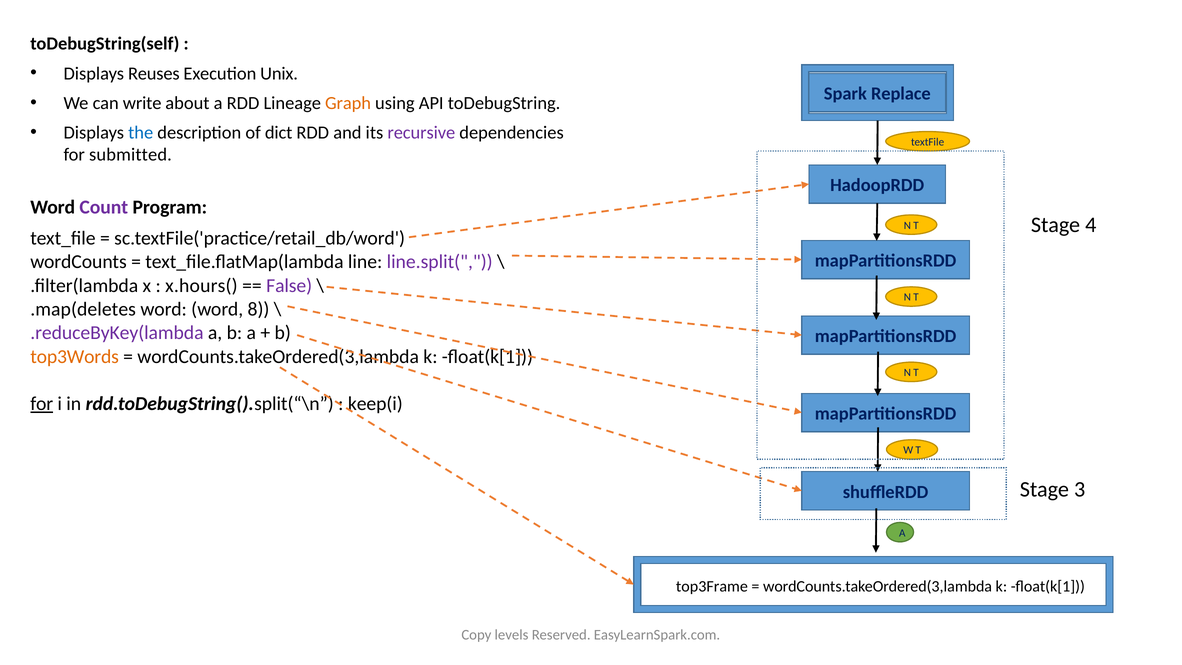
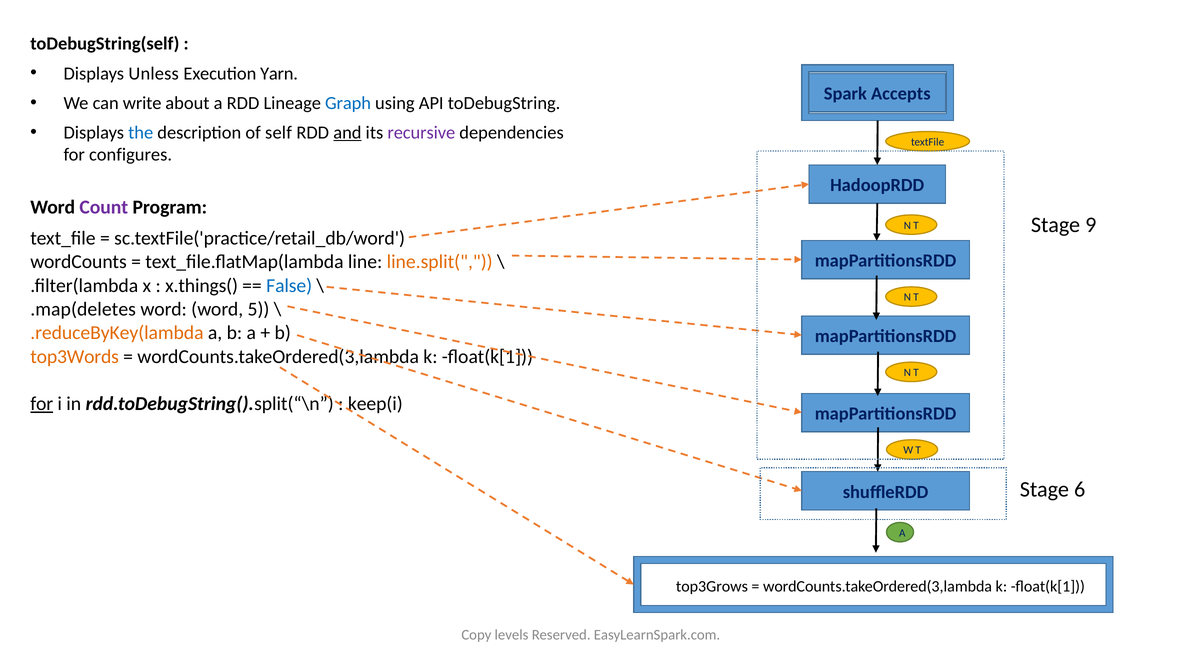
Reuses: Reuses -> Unless (154, 73)
Unix: Unix -> Yarn (279, 73)
Replace: Replace -> Accepts (901, 94)
Graph colour: orange -> blue (348, 103)
dict: dict -> self (279, 133)
and underline: none -> present (347, 133)
submitted: submitted -> configures (131, 155)
4: 4 -> 9 (1091, 225)
line.split( colour: purple -> orange (440, 262)
x.hours(: x.hours( -> x.things( (202, 286)
False colour: purple -> blue (289, 286)
8: 8 -> 5 (259, 309)
.reduceByKey(lambda colour: purple -> orange (117, 333)
3: 3 -> 6 (1080, 489)
top3Frame: top3Frame -> top3Grows (712, 586)
